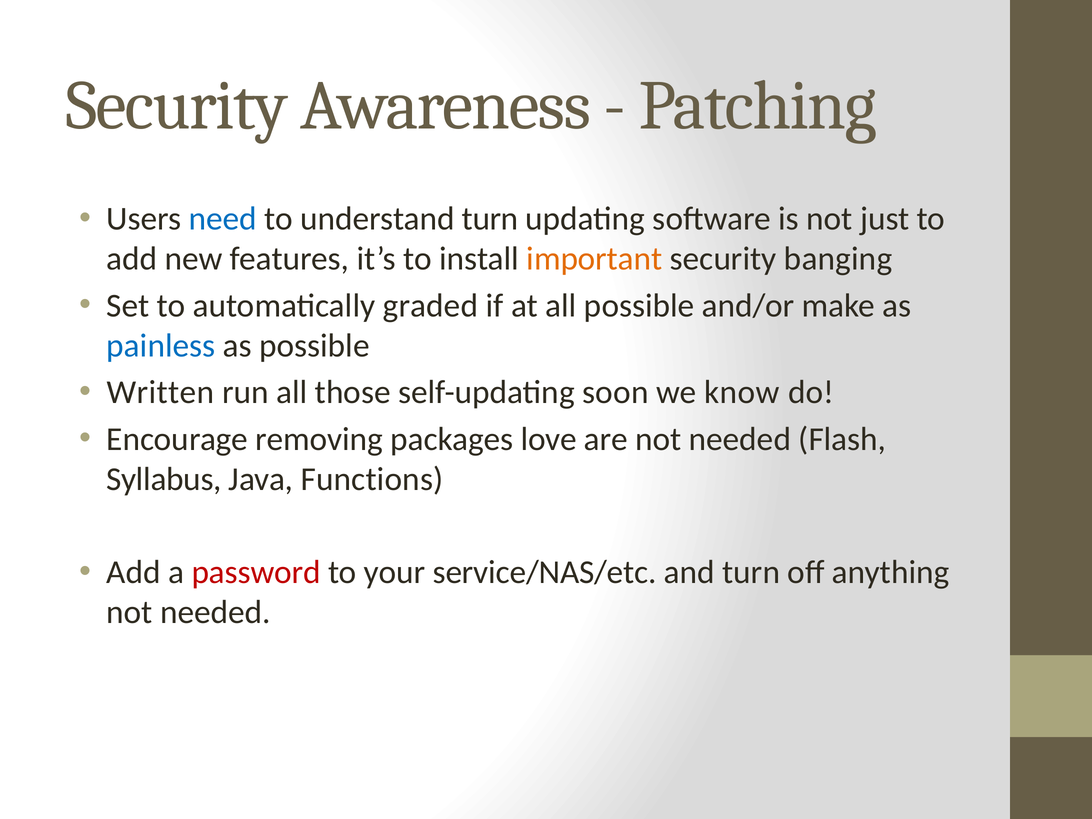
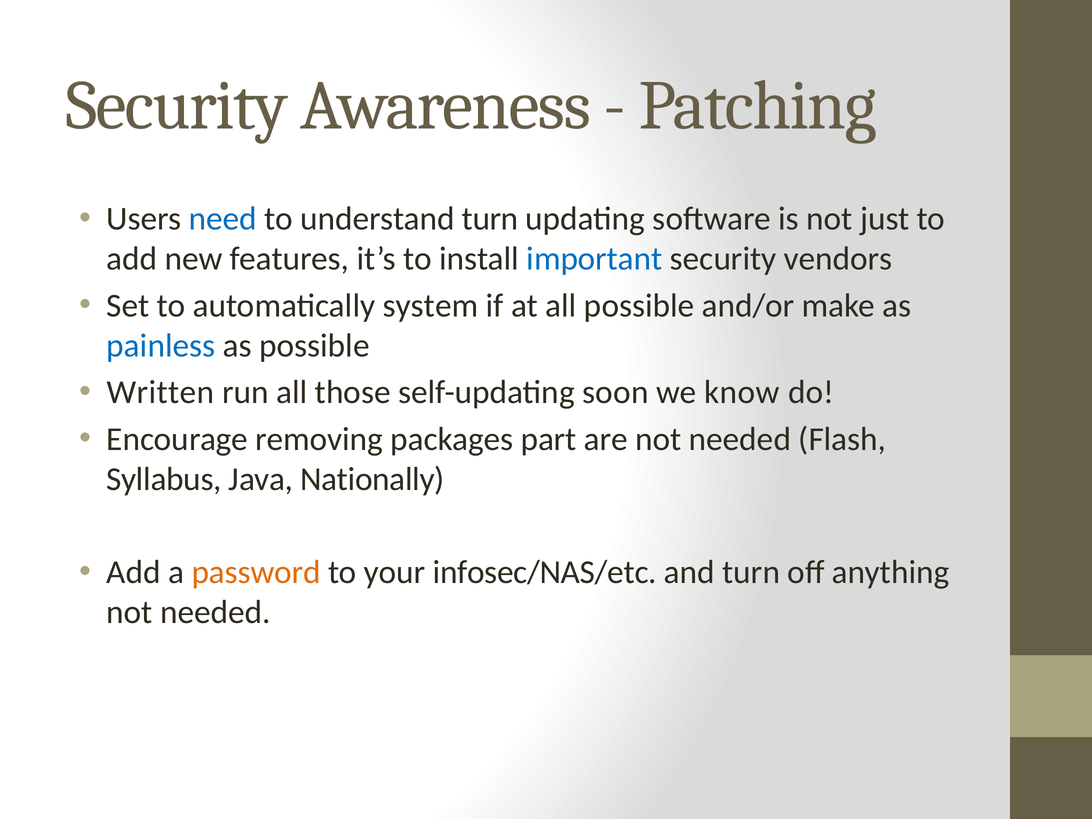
important colour: orange -> blue (594, 259)
banging: banging -> vendors (838, 259)
graded: graded -> system (430, 306)
love: love -> part (549, 439)
Functions: Functions -> Nationally (372, 479)
password colour: red -> orange (256, 572)
service/NAS/etc: service/NAS/etc -> infosec/NAS/etc (545, 572)
